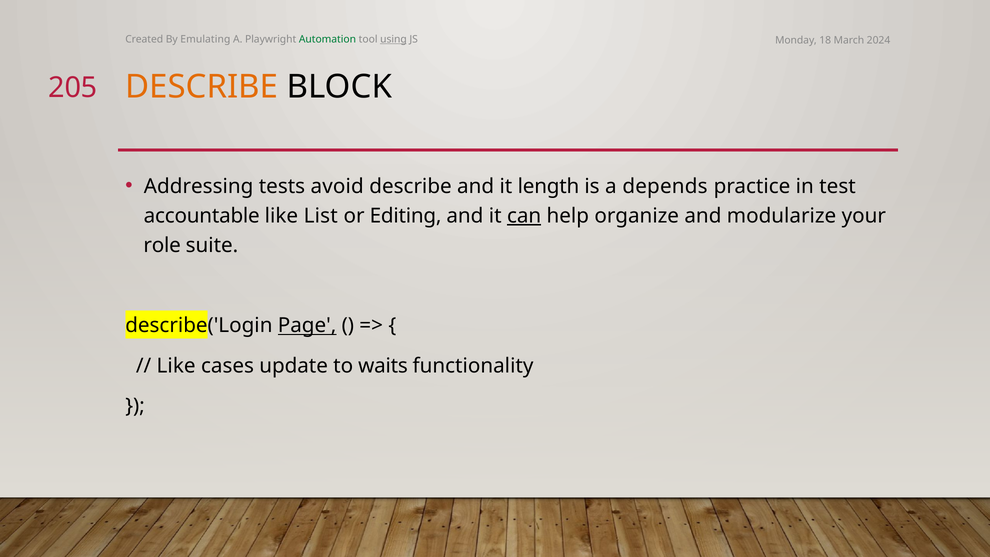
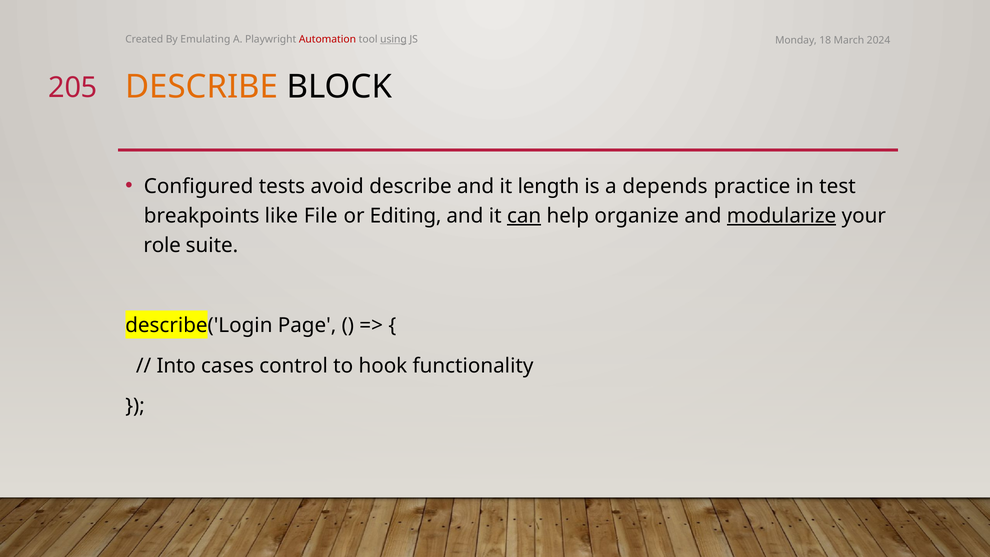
Automation colour: green -> red (327, 39)
Addressing: Addressing -> Configured (199, 186)
accountable: accountable -> breakpoints (202, 216)
List: List -> File (321, 216)
modularize underline: none -> present (782, 216)
Page underline: present -> none (307, 326)
Like: Like -> Into (176, 366)
update: update -> control (294, 366)
waits: waits -> hook (383, 366)
